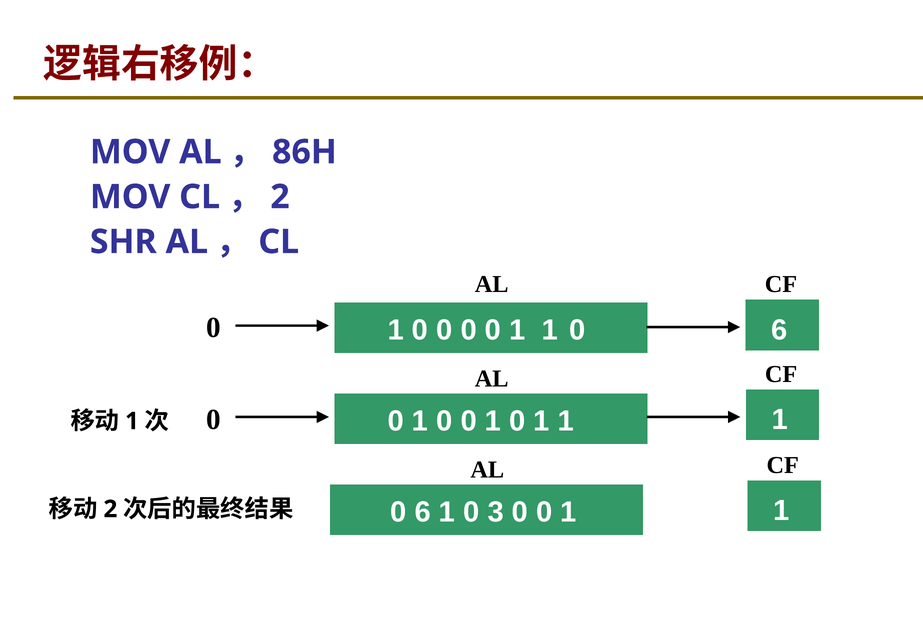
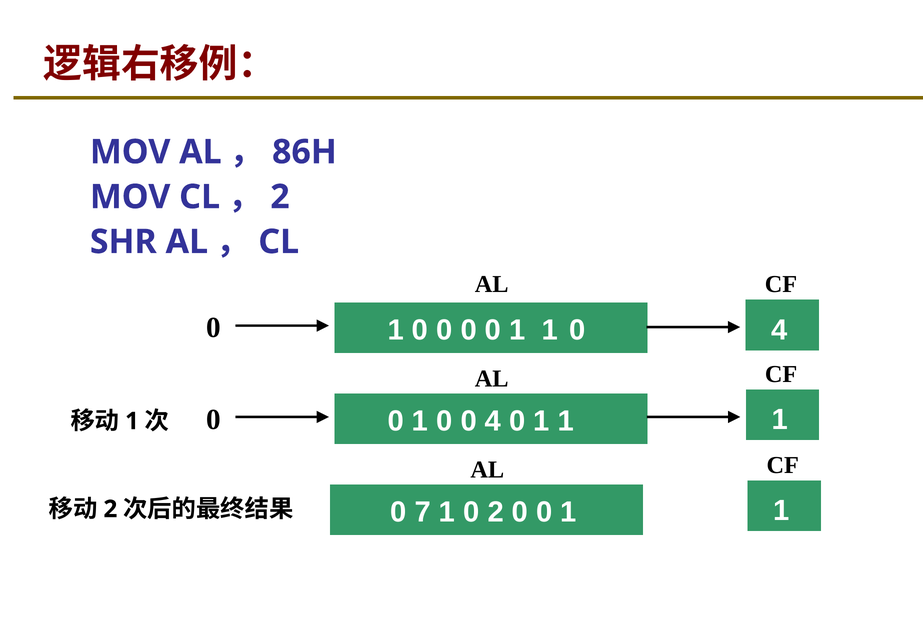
1 0 6: 6 -> 4 (780, 330)
1 0 0 1: 1 -> 4 (493, 421)
6: 6 -> 7 (423, 512)
0 3: 3 -> 2 (496, 512)
